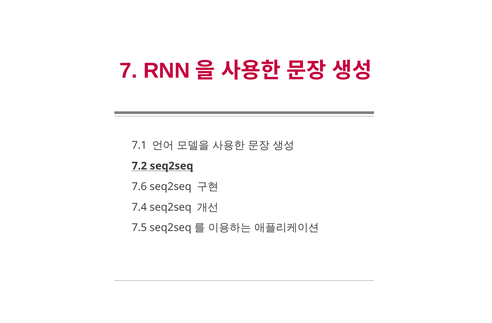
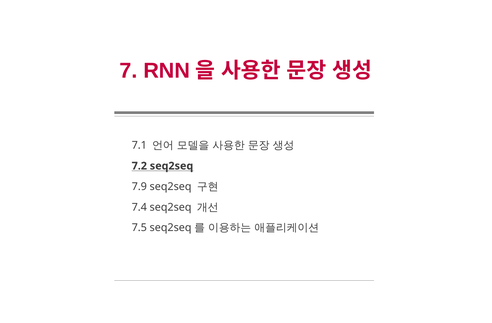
7.6: 7.6 -> 7.9 (139, 187)
